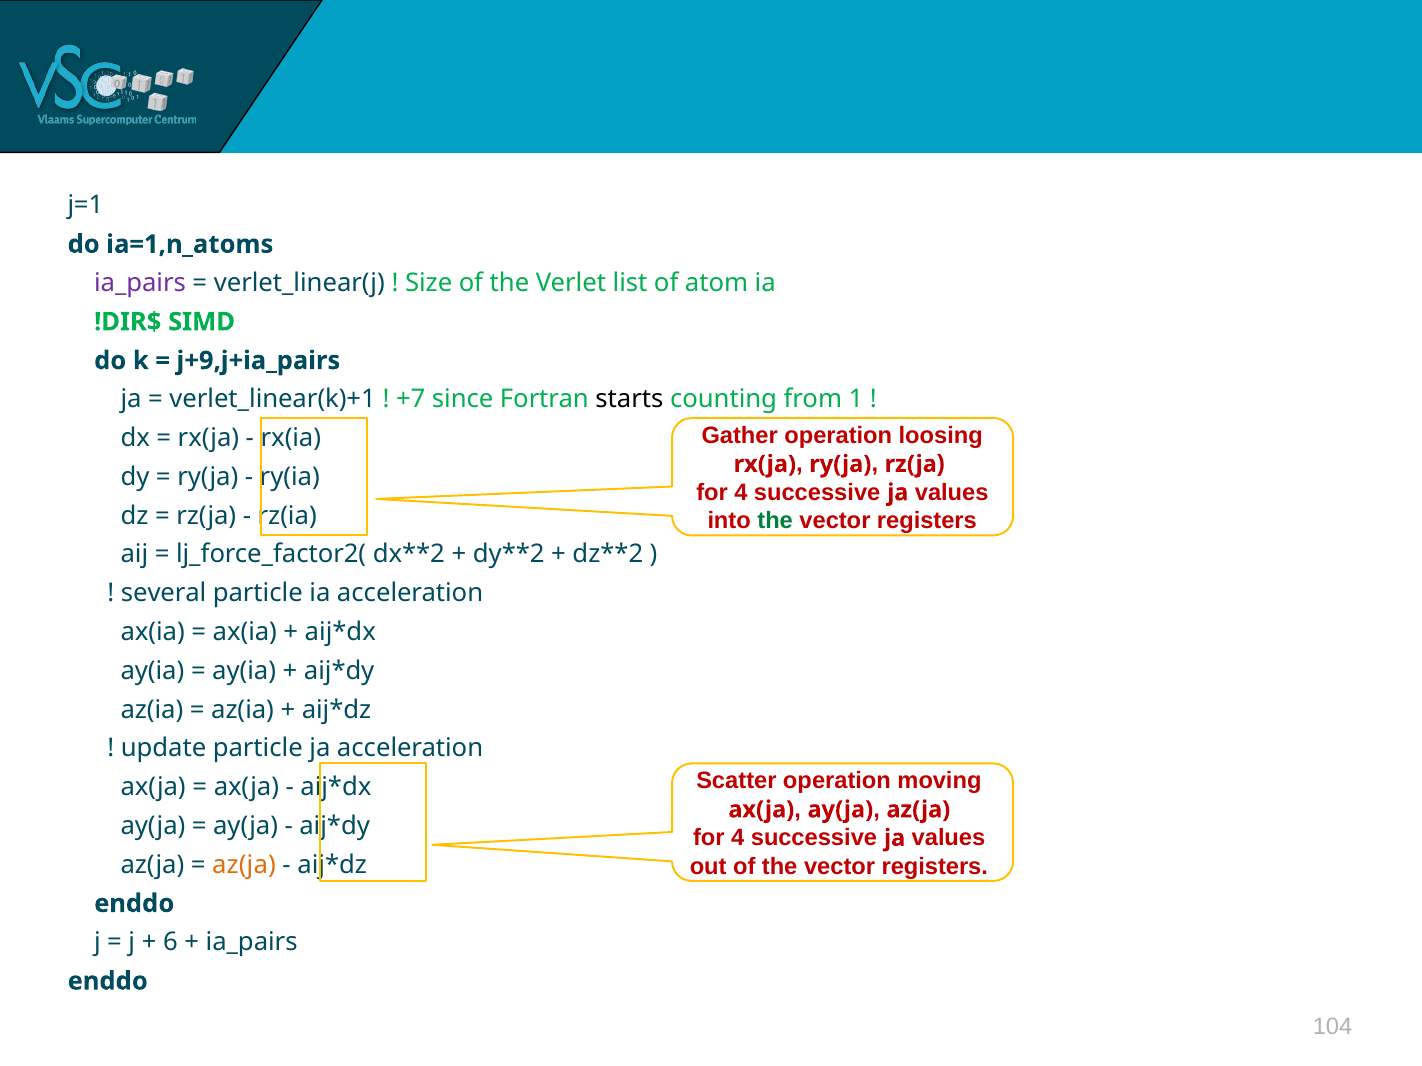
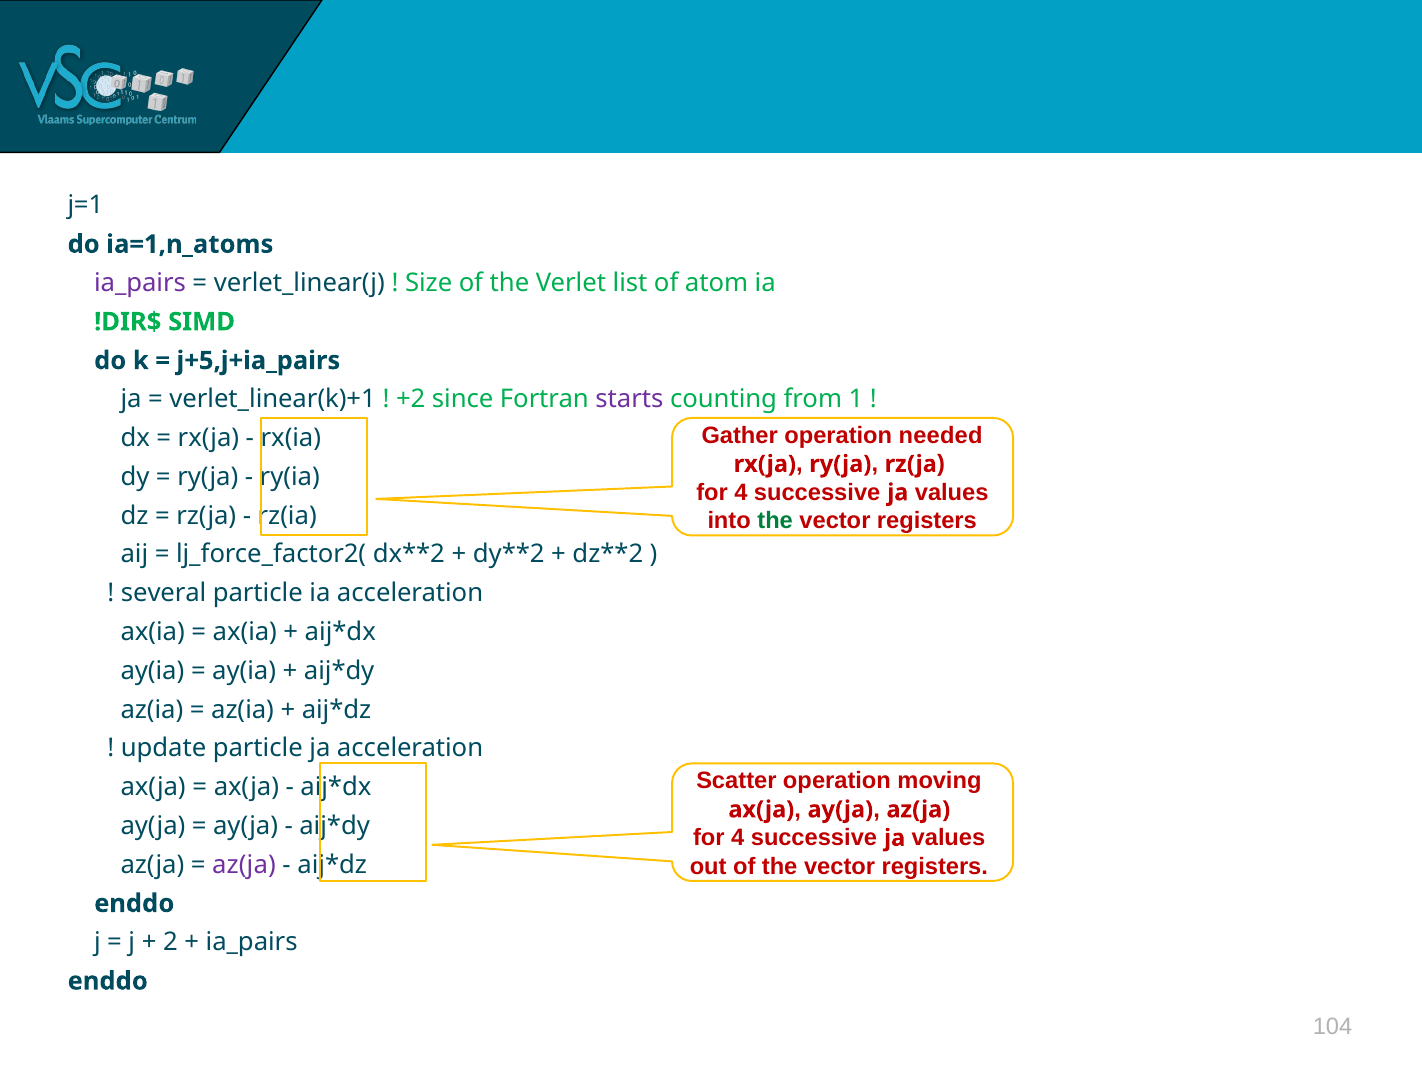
j+9,j+ia_pairs: j+9,j+ia_pairs -> j+5,j+ia_pairs (258, 361)
+7: +7 -> +2 (411, 400)
starts colour: black -> purple (629, 400)
loosing: loosing -> needed (941, 436)
az(ja colour: orange -> purple (244, 865)
6: 6 -> 2 (170, 943)
